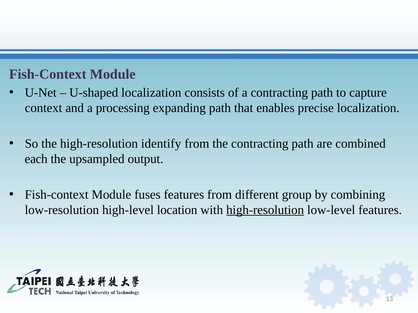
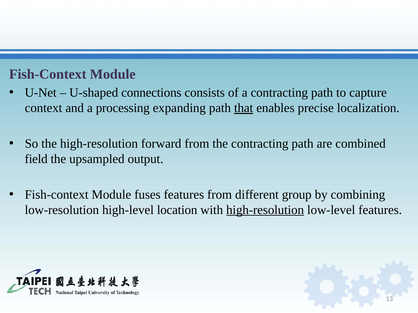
U-shaped localization: localization -> connections (151, 93)
that underline: none -> present (244, 108)
identify: identify -> forward (161, 144)
each: each -> field (36, 159)
